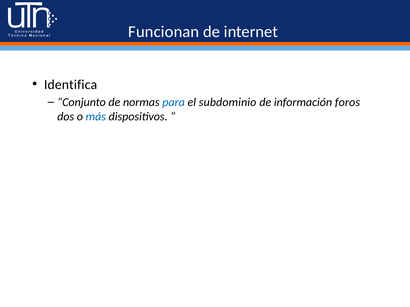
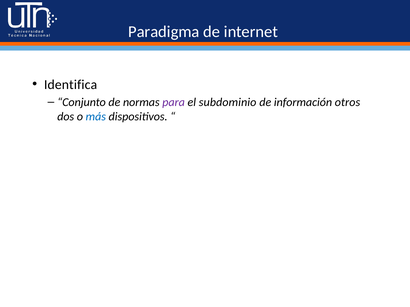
Funcionan: Funcionan -> Paradigma (164, 32)
para colour: blue -> purple (174, 102)
foros: foros -> otros (348, 102)
